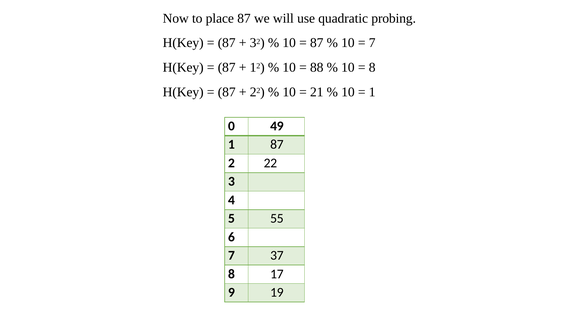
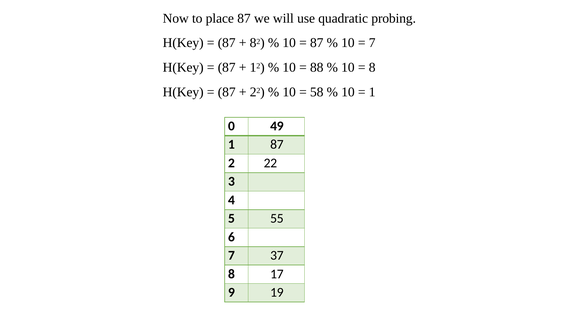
3: 3 -> 8 (253, 43)
21: 21 -> 58 (317, 92)
